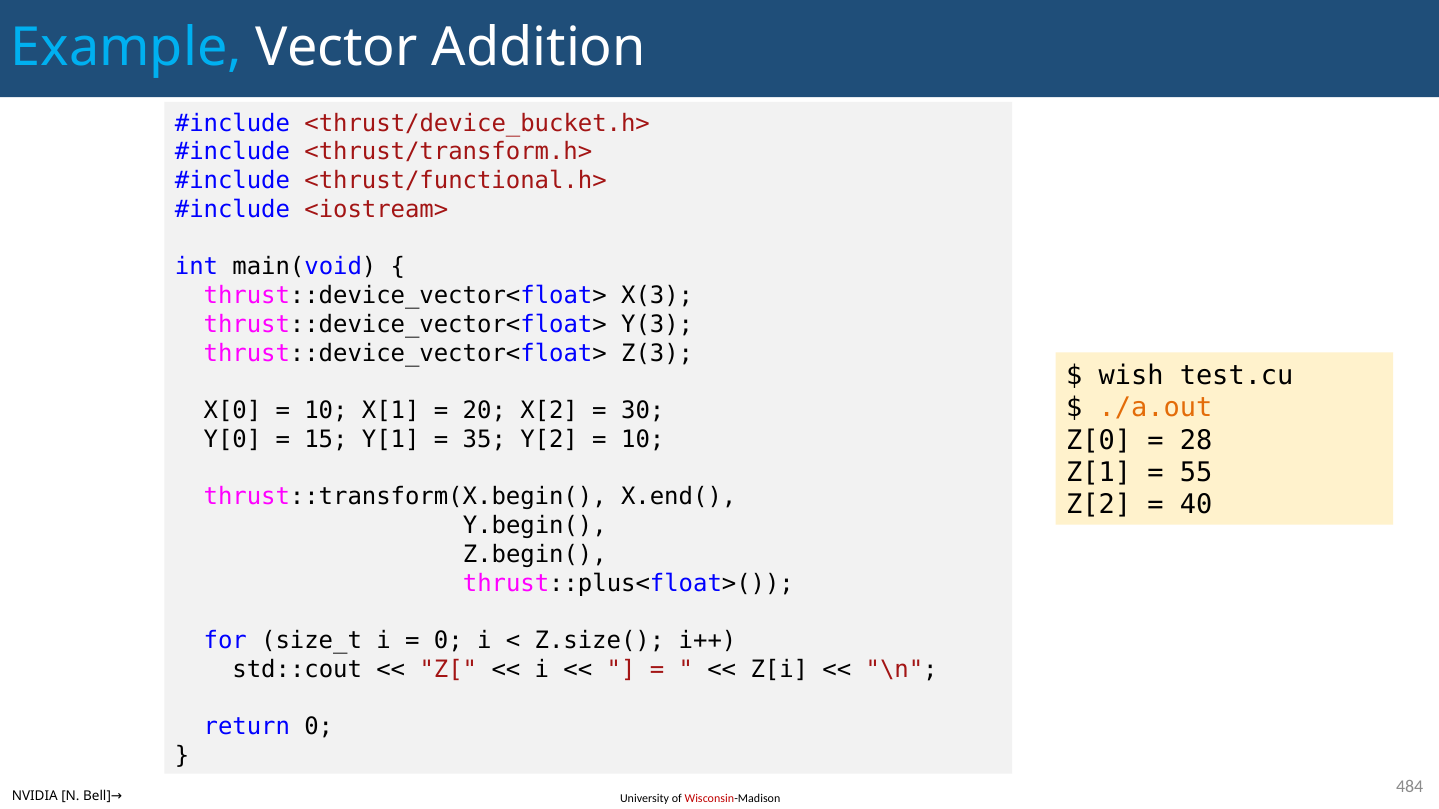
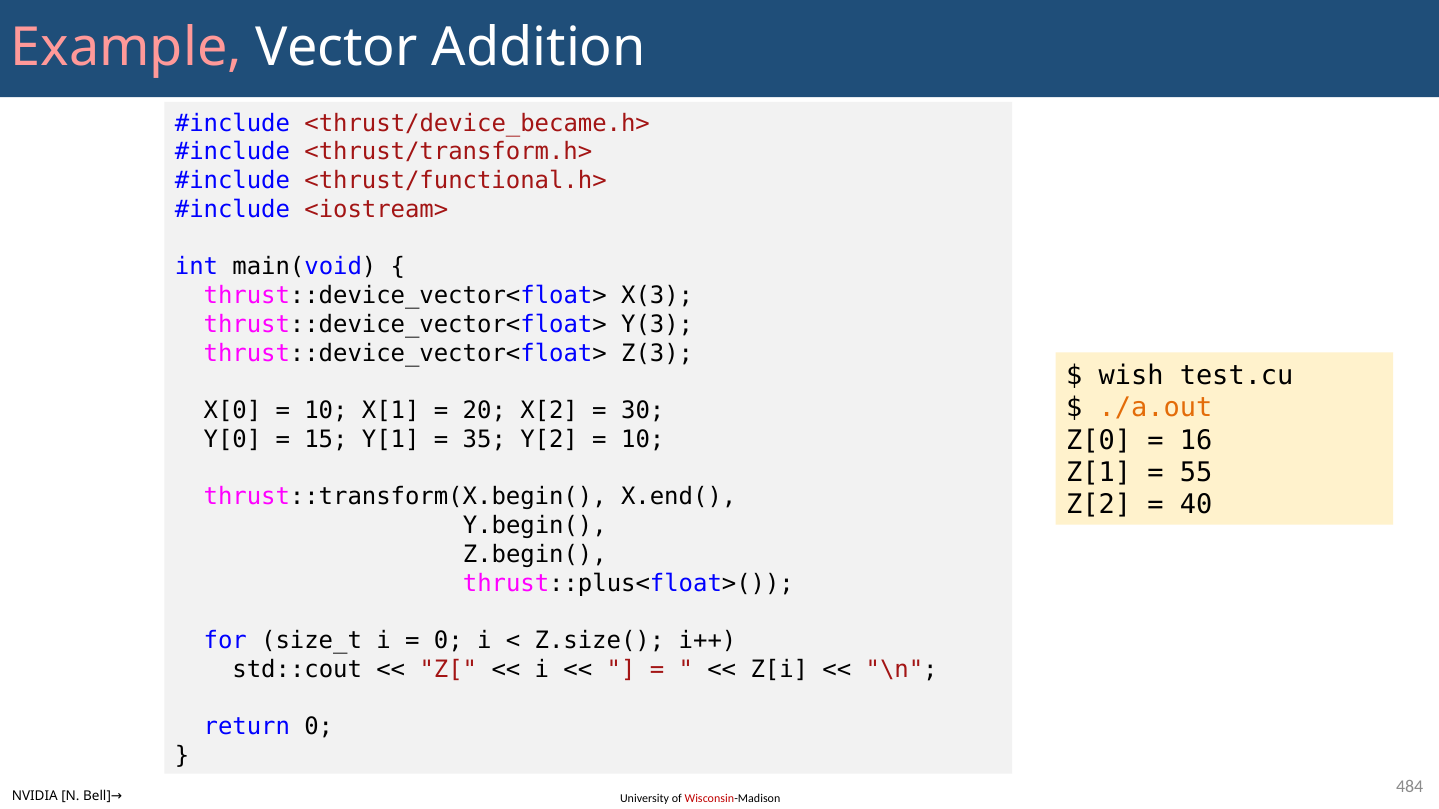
Example colour: light blue -> pink (126, 48)
<thrust/device_bucket.h>: <thrust/device_bucket.h> -> <thrust/device_became.h> (477, 123)
28: 28 -> 16 (1196, 441)
